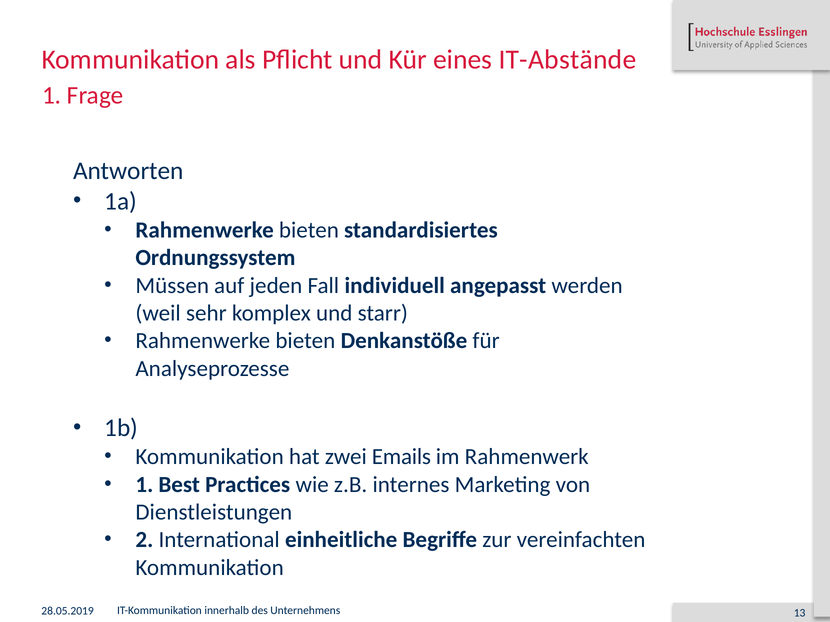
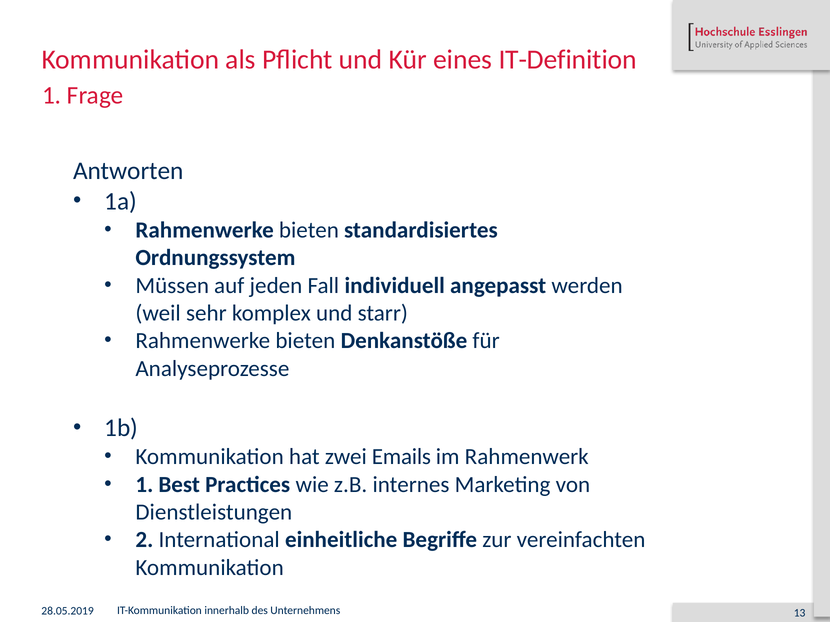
IT-Abstände: IT-Abstände -> IT-Definition (568, 60)
